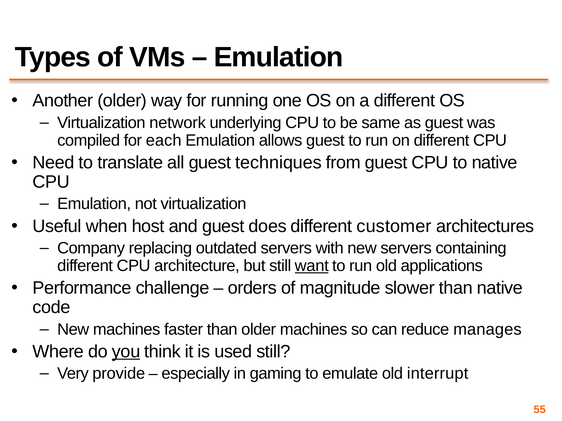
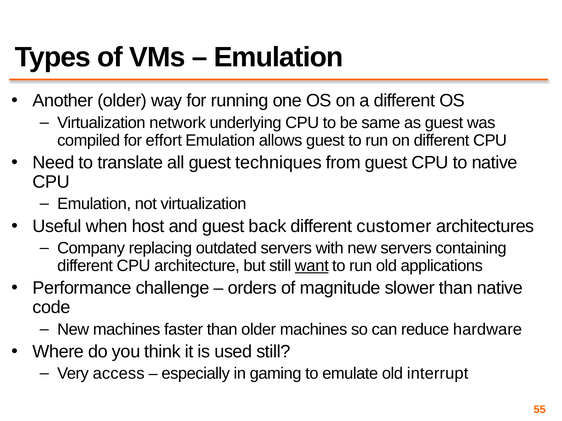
each: each -> effort (164, 140)
does: does -> back (268, 226)
manages: manages -> hardware (487, 330)
you underline: present -> none (126, 352)
provide: provide -> access (119, 374)
